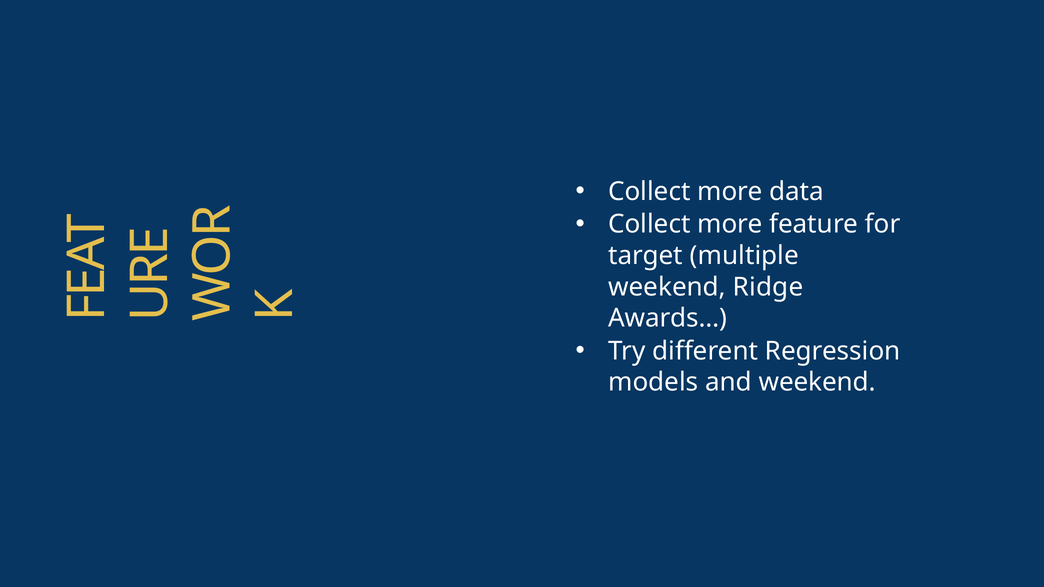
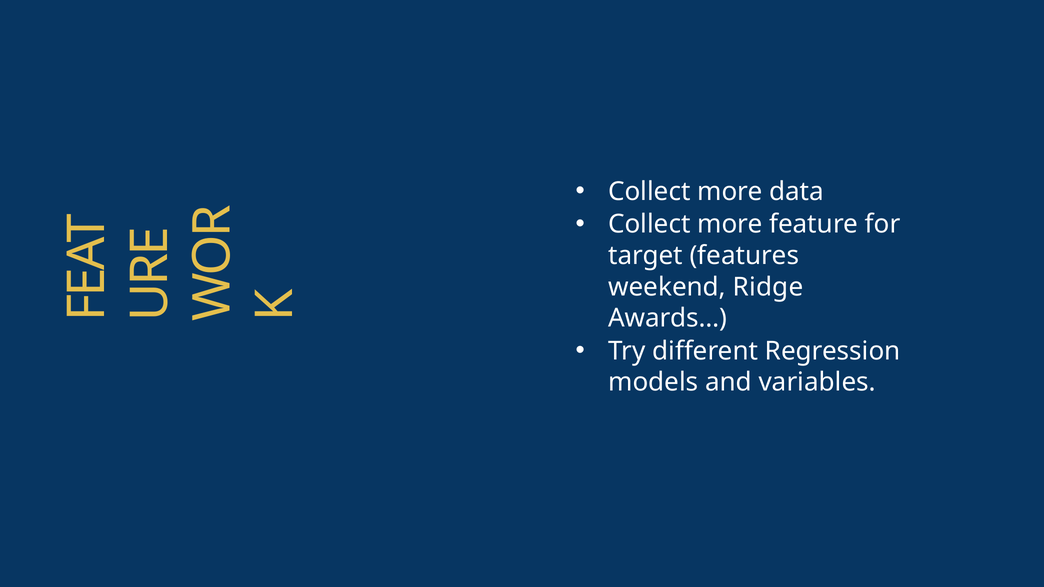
multiple: multiple -> features (744, 256)
and weekend: weekend -> variables (817, 383)
